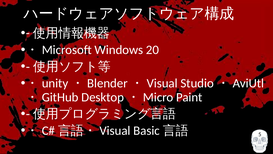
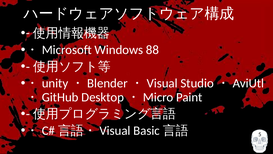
20: 20 -> 88 (152, 50)
